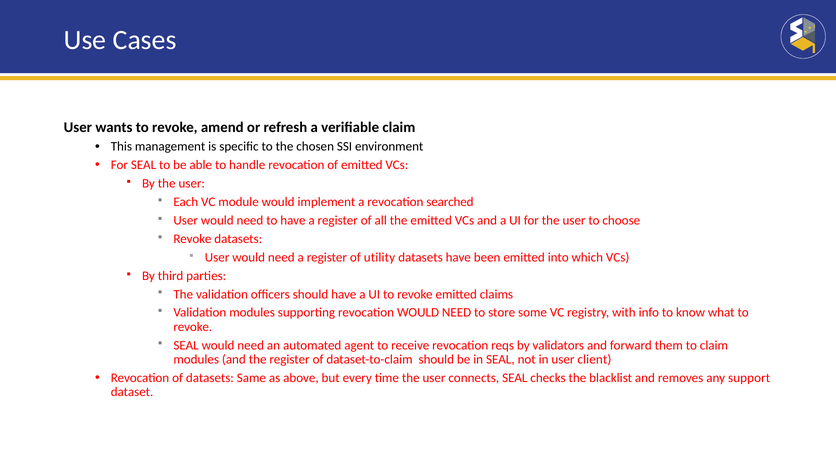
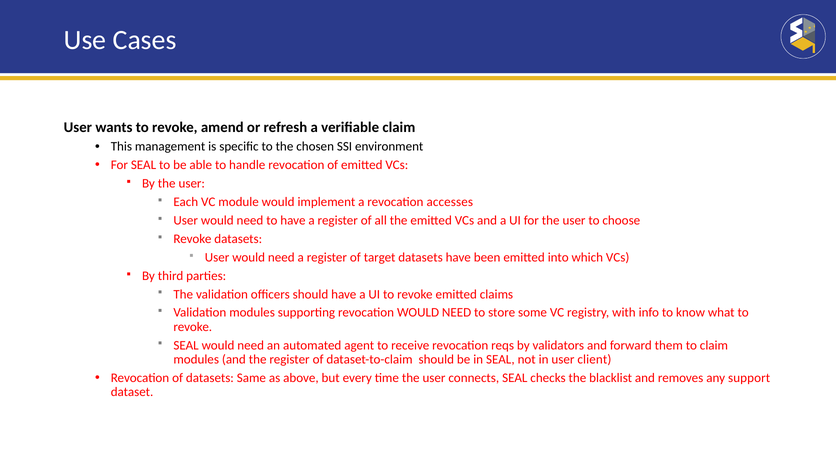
searched: searched -> accesses (450, 202)
utility: utility -> target (380, 257)
